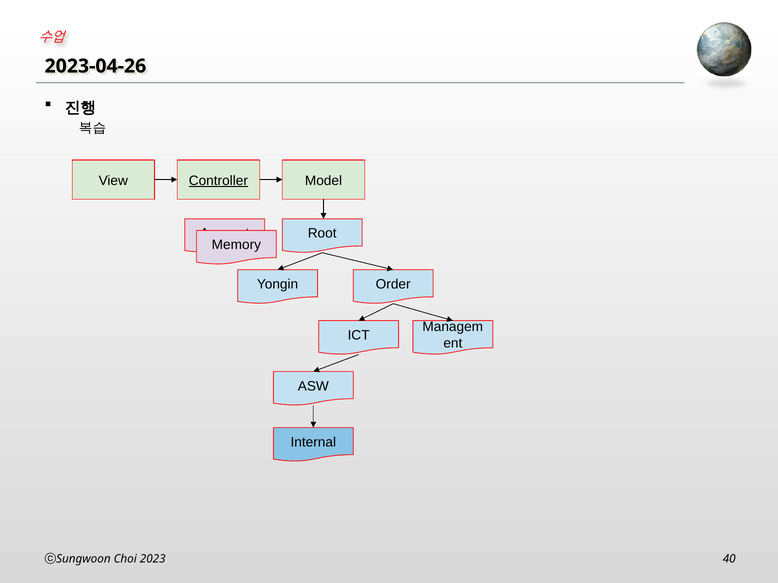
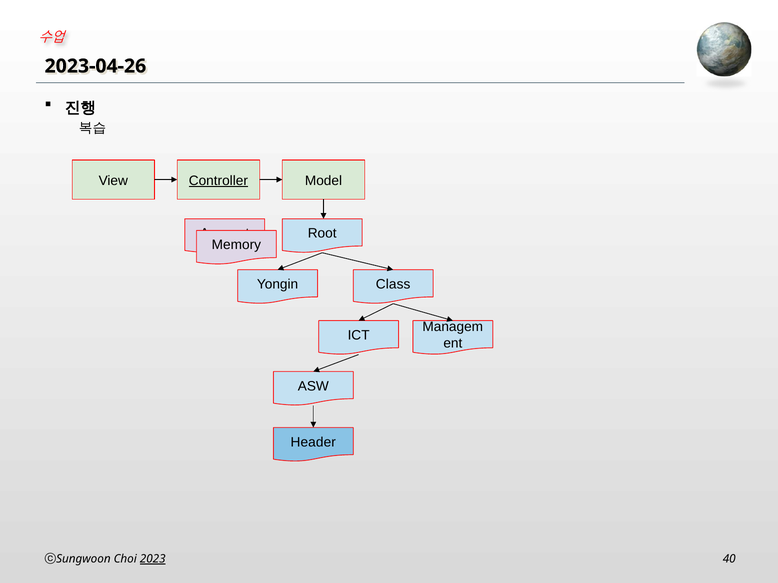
Order: Order -> Class (393, 285)
Internal: Internal -> Header (313, 443)
2023 underline: none -> present (153, 560)
